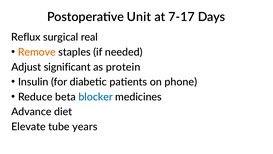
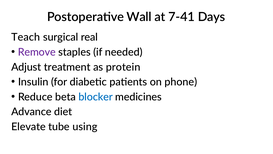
Unit: Unit -> Wall (139, 17)
7-17: 7-17 -> 7-41 (182, 17)
Reflux: Reflux -> Teach (26, 37)
Remove colour: orange -> purple (37, 52)
significant: significant -> treatment (67, 67)
years: years -> using (85, 126)
